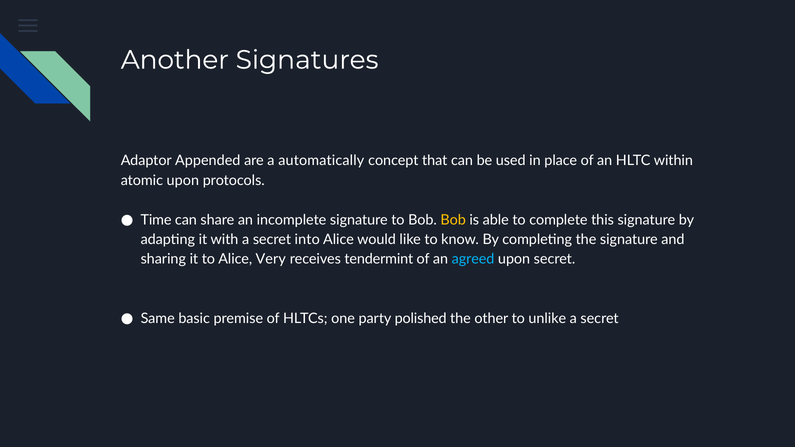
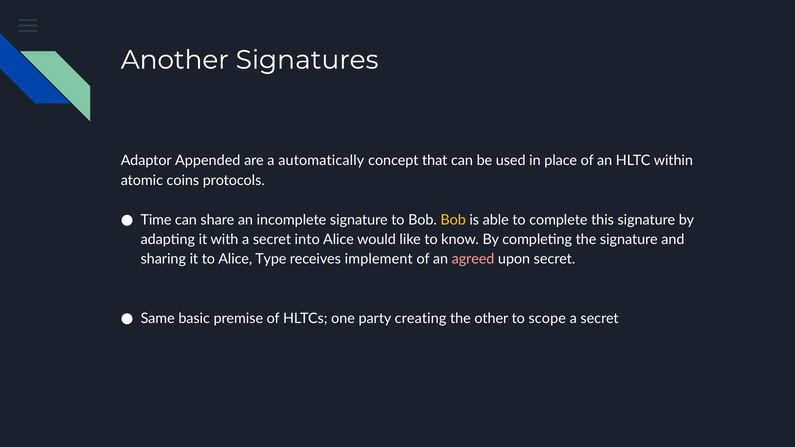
atomic upon: upon -> coins (183, 180)
Very: Very -> Type (271, 259)
tendermint: tendermint -> implement (379, 259)
agreed colour: light blue -> pink (473, 259)
polished: polished -> creating (421, 319)
unlike: unlike -> scope (547, 319)
